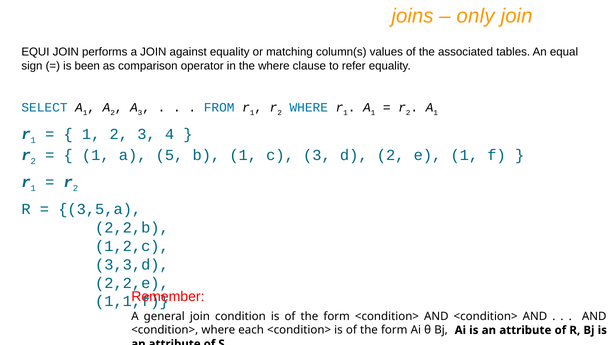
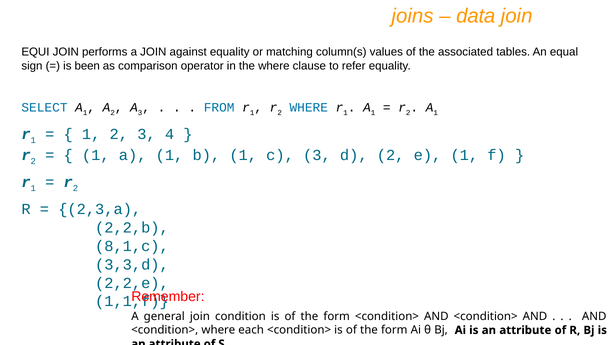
only: only -> data (476, 16)
1 a 5: 5 -> 1 (170, 155)
3,5,a: 3,5,a -> 2,3,a (100, 210)
1,2,c: 1,2,c -> 8,1,c (132, 246)
